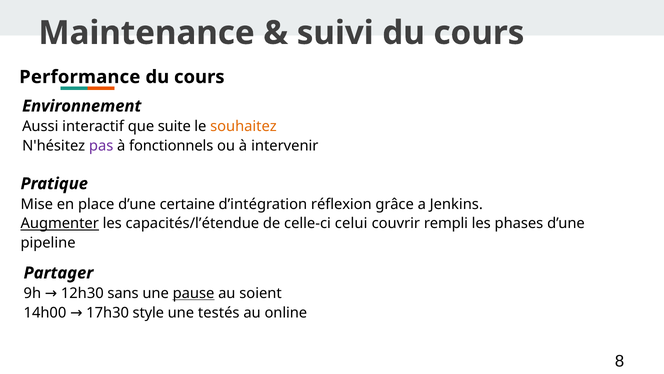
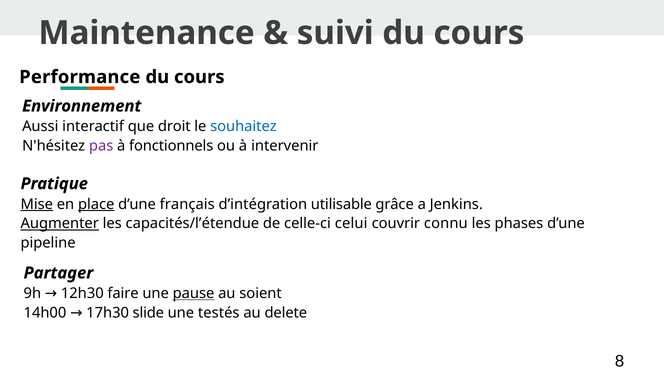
suite: suite -> droit (174, 126)
souhaitez colour: orange -> blue (243, 126)
Mise underline: none -> present (37, 204)
place underline: none -> present (96, 204)
certaine: certaine -> français (187, 204)
réflexion: réflexion -> utilisable (341, 204)
rempli: rempli -> connu (446, 223)
sans: sans -> faire (123, 293)
style: style -> slide (148, 312)
online: online -> delete (286, 312)
